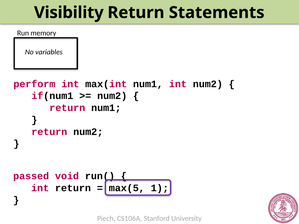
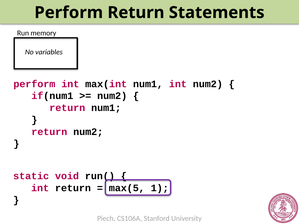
Visibility: Visibility -> Perform (69, 13)
passed: passed -> static (31, 176)
